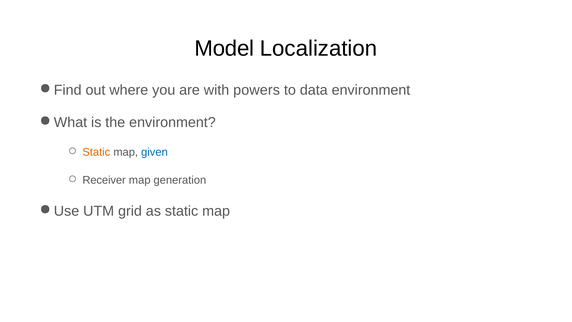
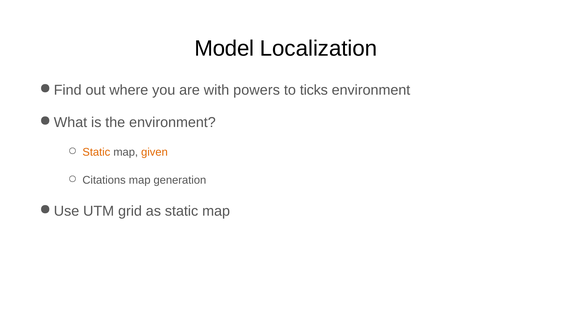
data: data -> ticks (314, 90)
given colour: blue -> orange (154, 152)
Receiver: Receiver -> Citations (104, 180)
